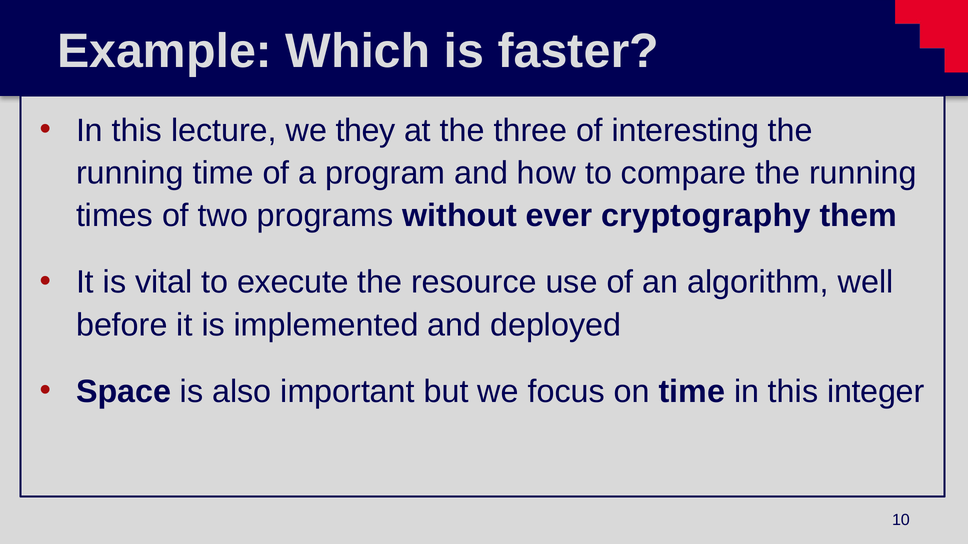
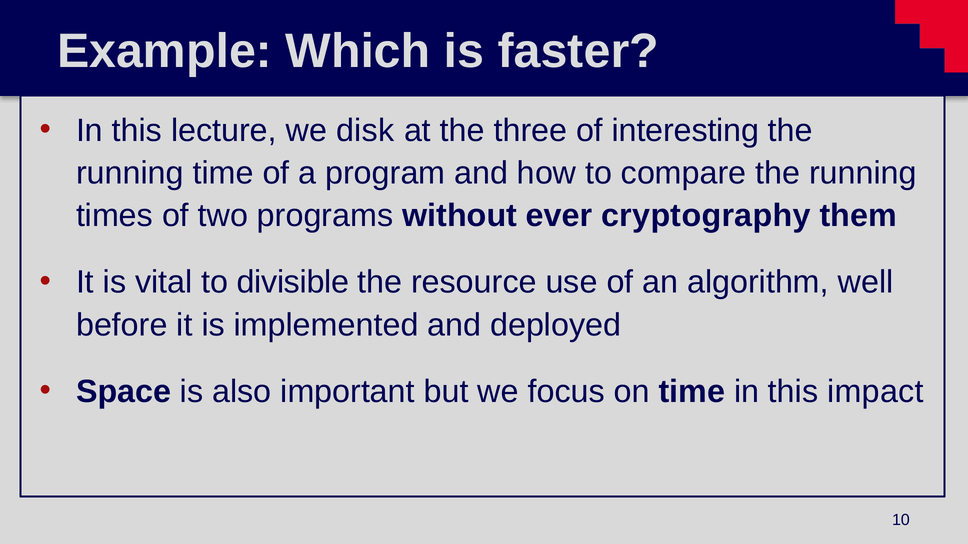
they: they -> disk (365, 131)
execute: execute -> divisible (293, 283)
integer: integer -> impact (875, 392)
